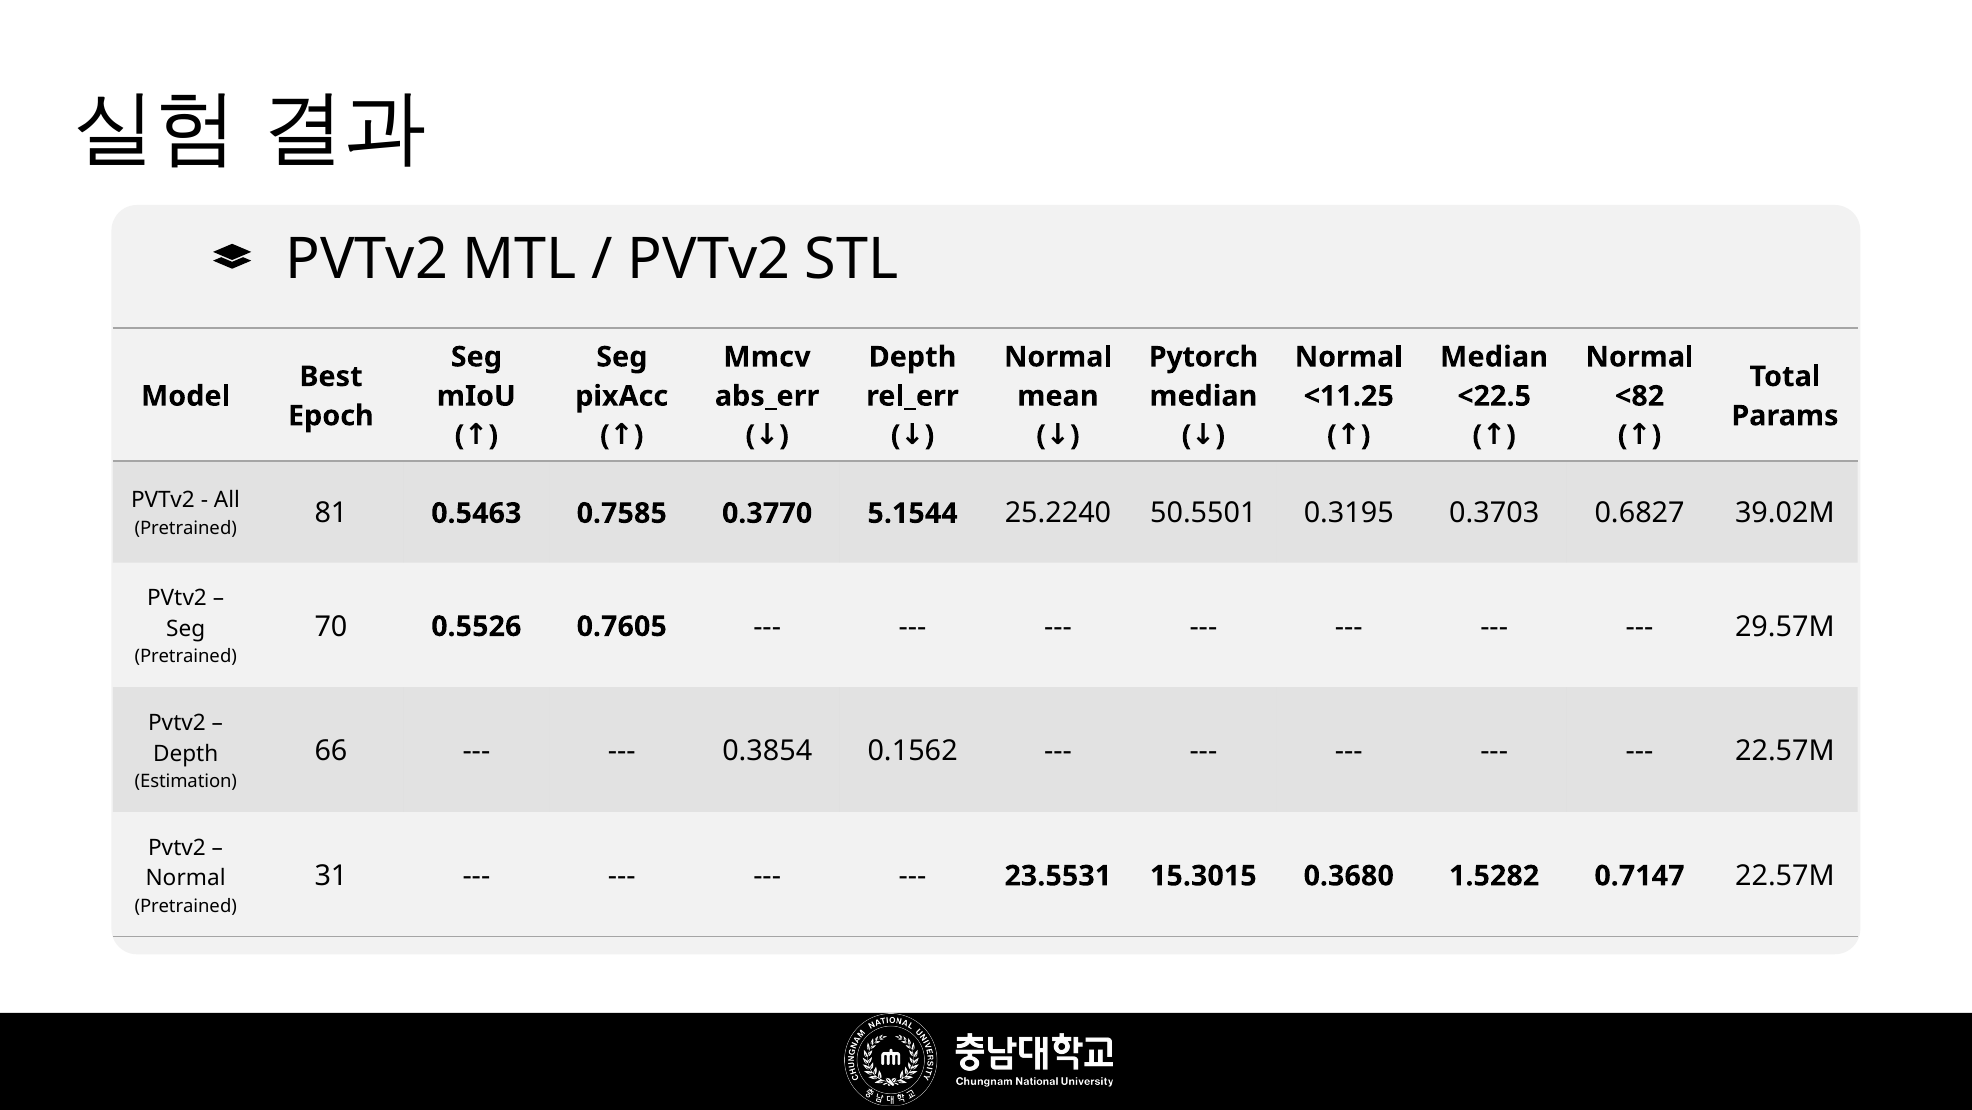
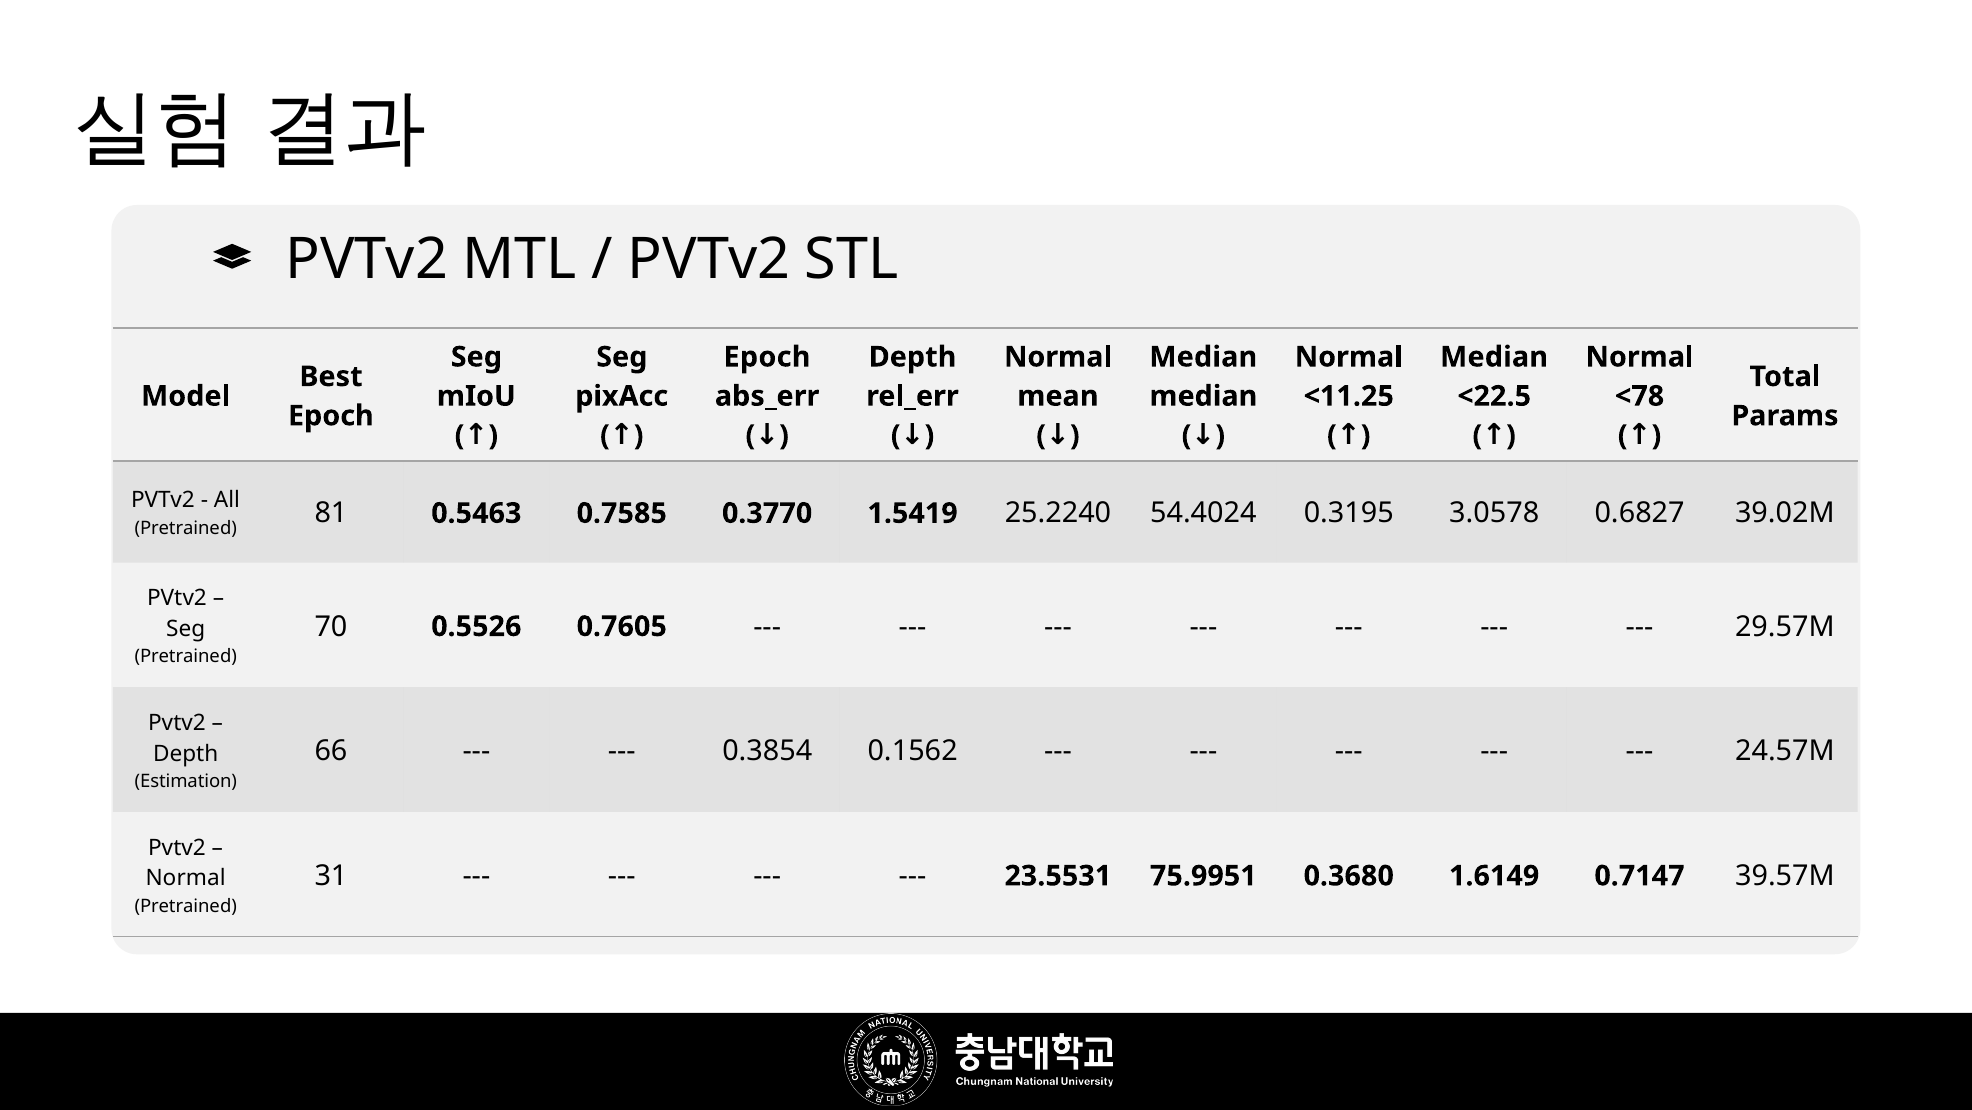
Mmcv: Mmcv -> Epoch (767, 357)
Pytorch: Pytorch -> Median (1203, 357)
<82: <82 -> <78 (1640, 396)
5.1544: 5.1544 -> 1.5419 (913, 513)
50.5501: 50.5501 -> 54.4024 (1203, 513)
0.3703: 0.3703 -> 3.0578 (1494, 513)
22.57M: 22.57M -> 24.57M (1785, 751)
15.3015: 15.3015 -> 75.9951 (1203, 875)
1.5282: 1.5282 -> 1.6149 (1494, 875)
0.7147 22.57M: 22.57M -> 39.57M (1785, 875)
